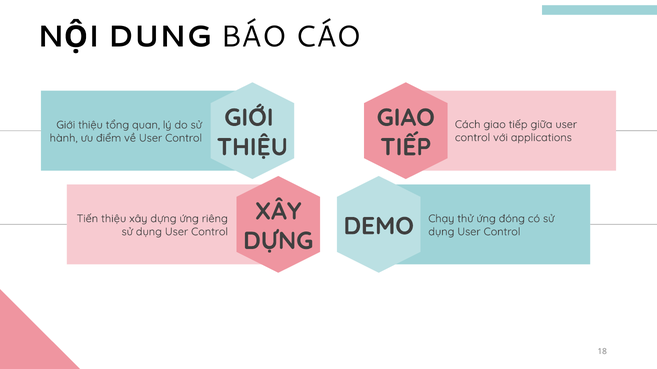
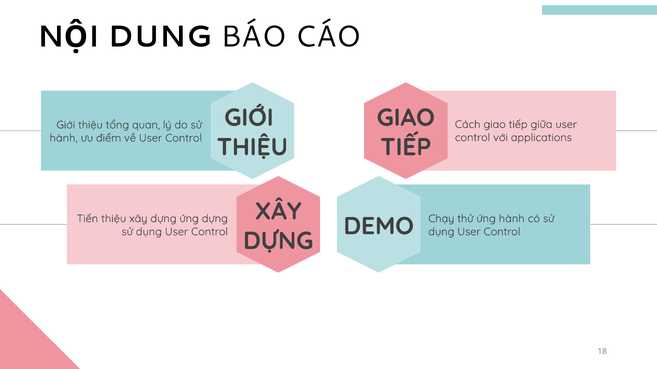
ứng riêng: riêng -> dựng (215, 219)
ứng đóng: đóng -> hành (512, 219)
